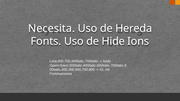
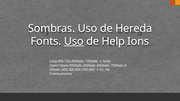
Necesita: Necesita -> Sombras (52, 28)
Uso underline: none -> present (74, 41)
Hide: Hide -> Help (113, 41)
